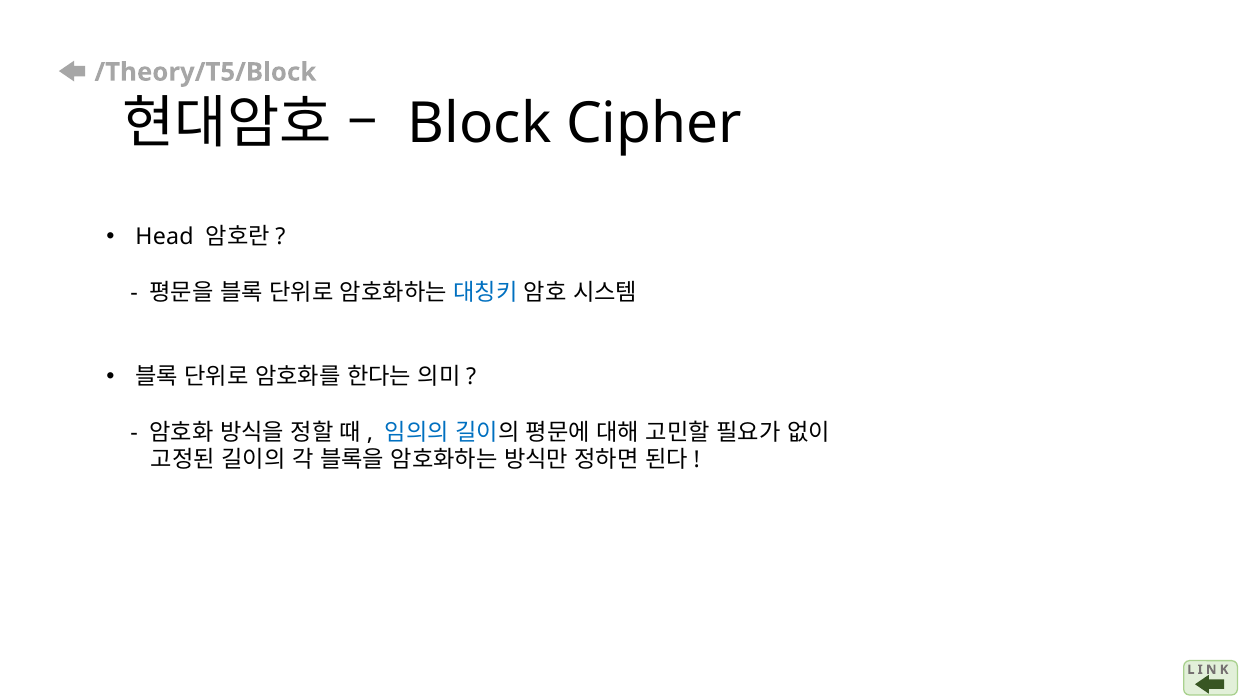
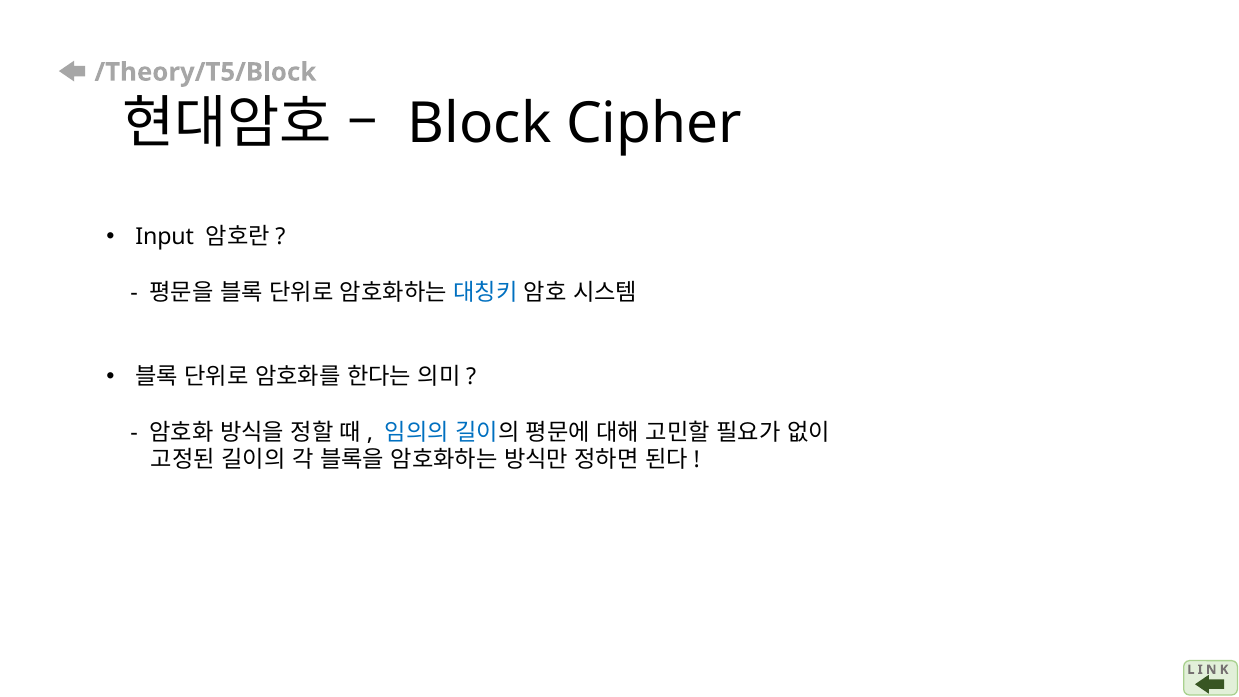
Head: Head -> Input (165, 237)
